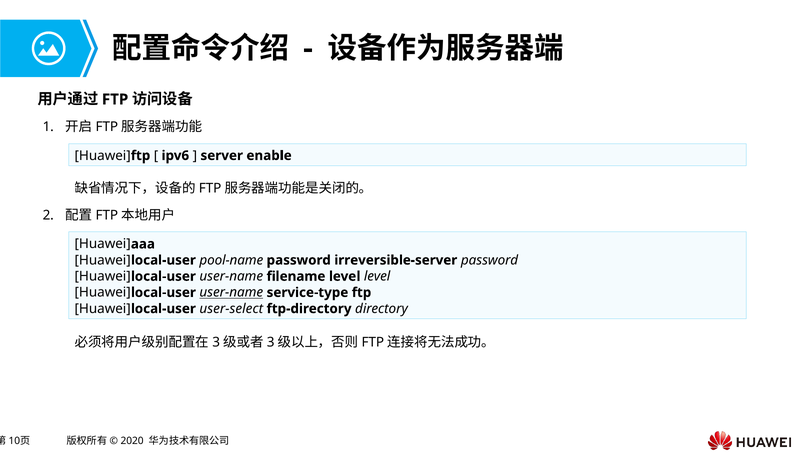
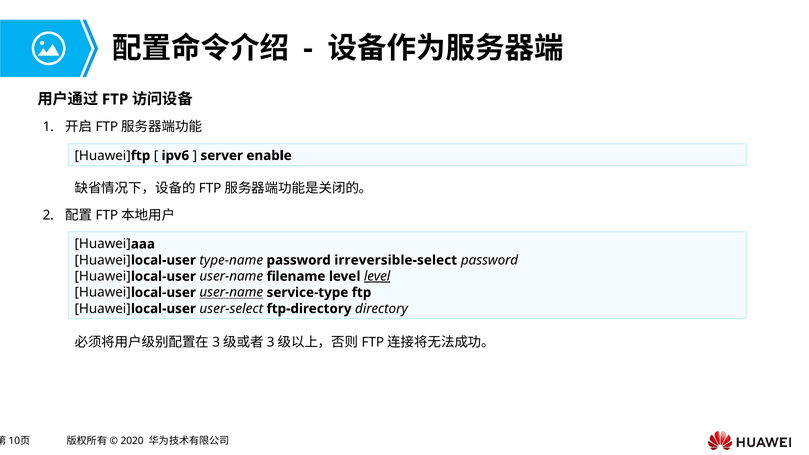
pool-name: pool-name -> type-name (231, 260)
irreversible-server: irreversible-server -> irreversible-select (396, 260)
level underline: none -> present (377, 276)
